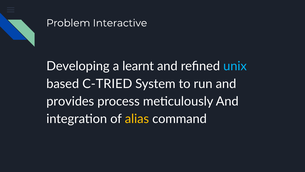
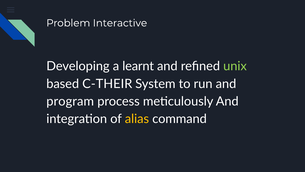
unix colour: light blue -> light green (235, 66)
C-TRIED: C-TRIED -> C-THEIR (107, 84)
provides: provides -> program (70, 101)
